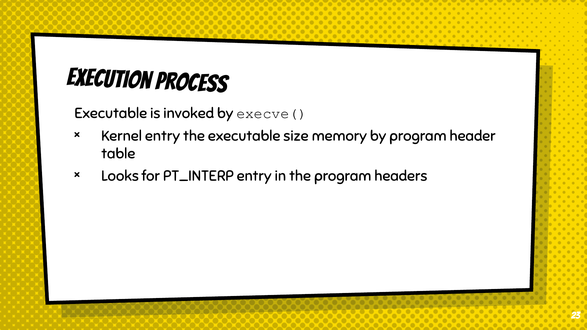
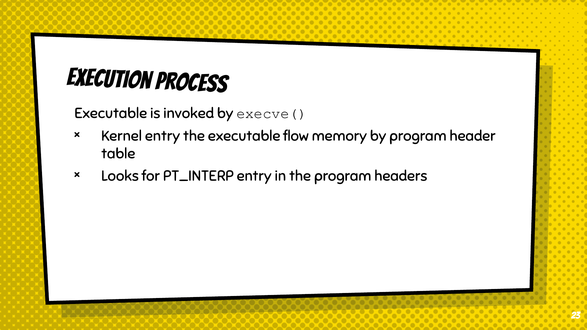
size: size -> flow (296, 136)
